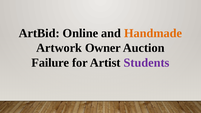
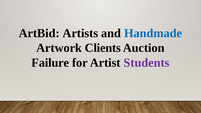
Online: Online -> Artists (80, 33)
Handmade colour: orange -> blue (153, 33)
Owner: Owner -> Clients (103, 48)
